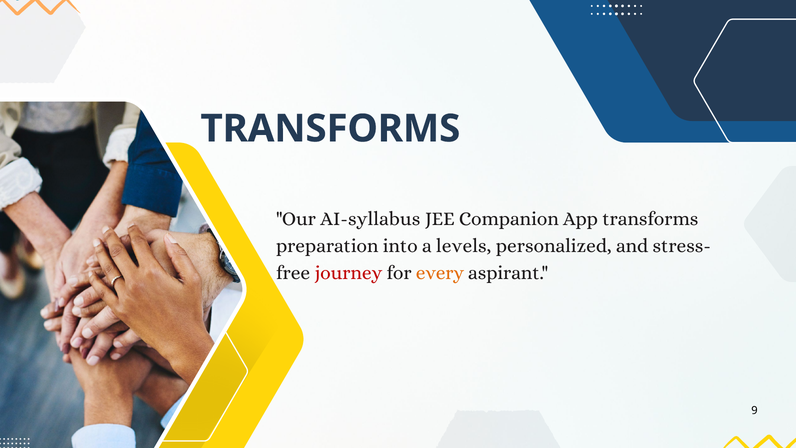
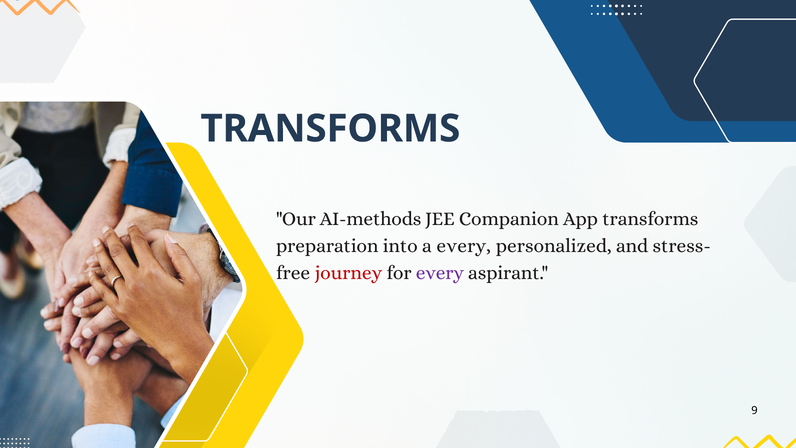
AI-syllabus: AI-syllabus -> AI-methods (371, 219)
a levels: levels -> every (464, 246)
every colour: orange -> purple (440, 273)
